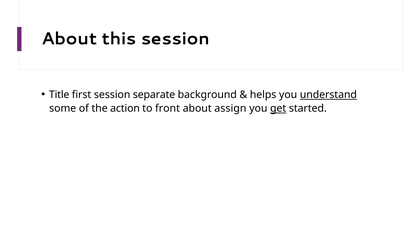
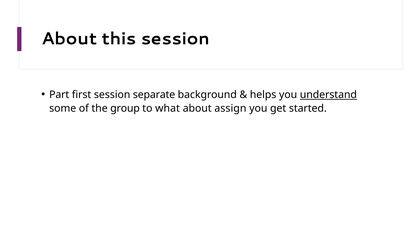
Title: Title -> Part (59, 95)
action: action -> group (125, 109)
front: front -> what (168, 109)
get underline: present -> none (278, 109)
